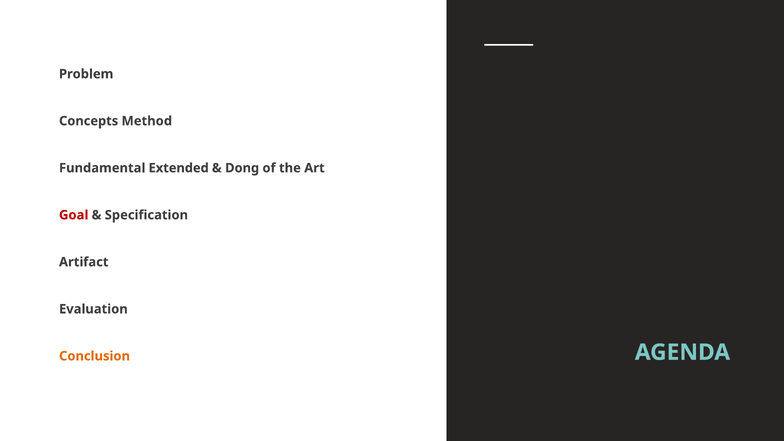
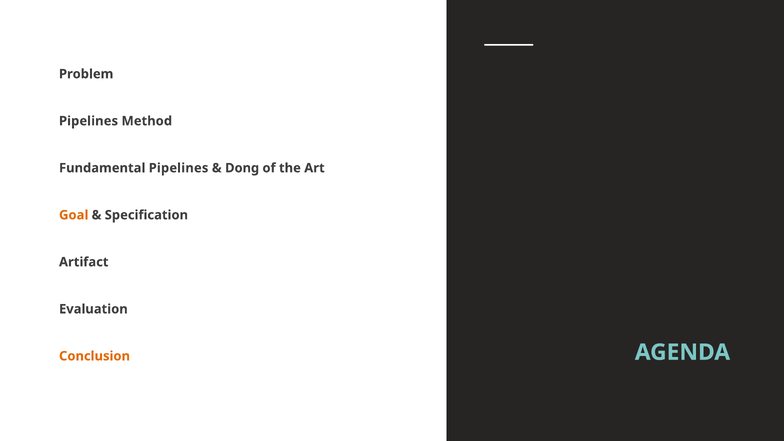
Concepts: Concepts -> Pipelines (89, 121)
Fundamental Extended: Extended -> Pipelines (179, 168)
Goal colour: red -> orange (74, 215)
